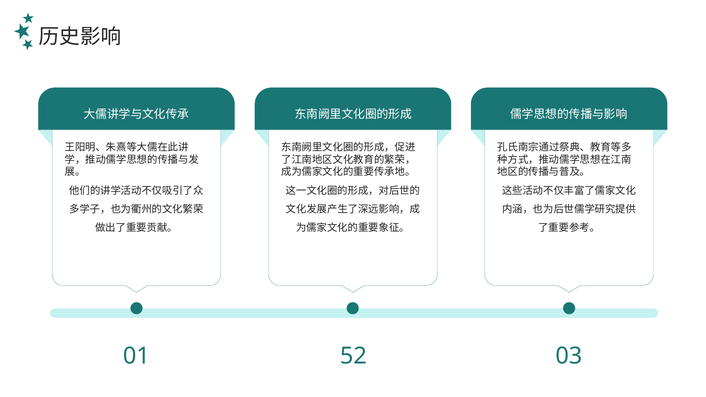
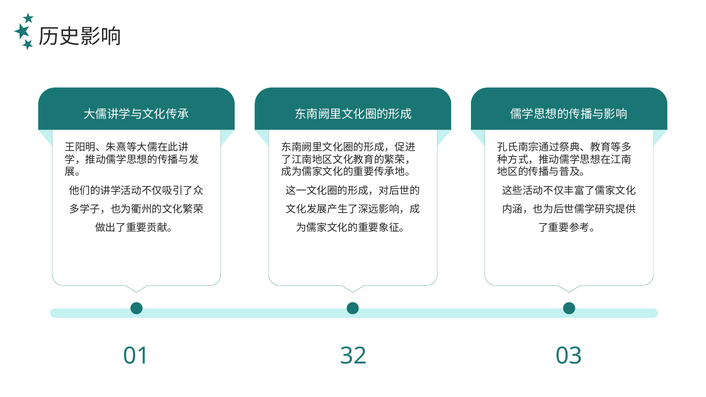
52: 52 -> 32 (353, 356)
